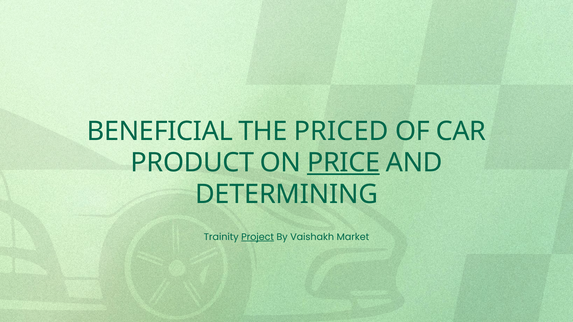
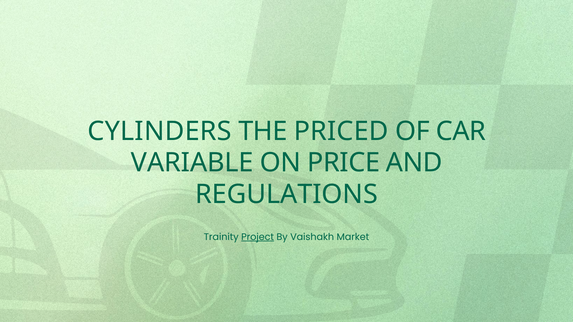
BENEFICIAL: BENEFICIAL -> CYLINDERS (160, 131)
PRODUCT: PRODUCT -> VARIABLE (192, 163)
PRICE underline: present -> none (344, 163)
DETERMINING: DETERMINING -> REGULATIONS (286, 194)
